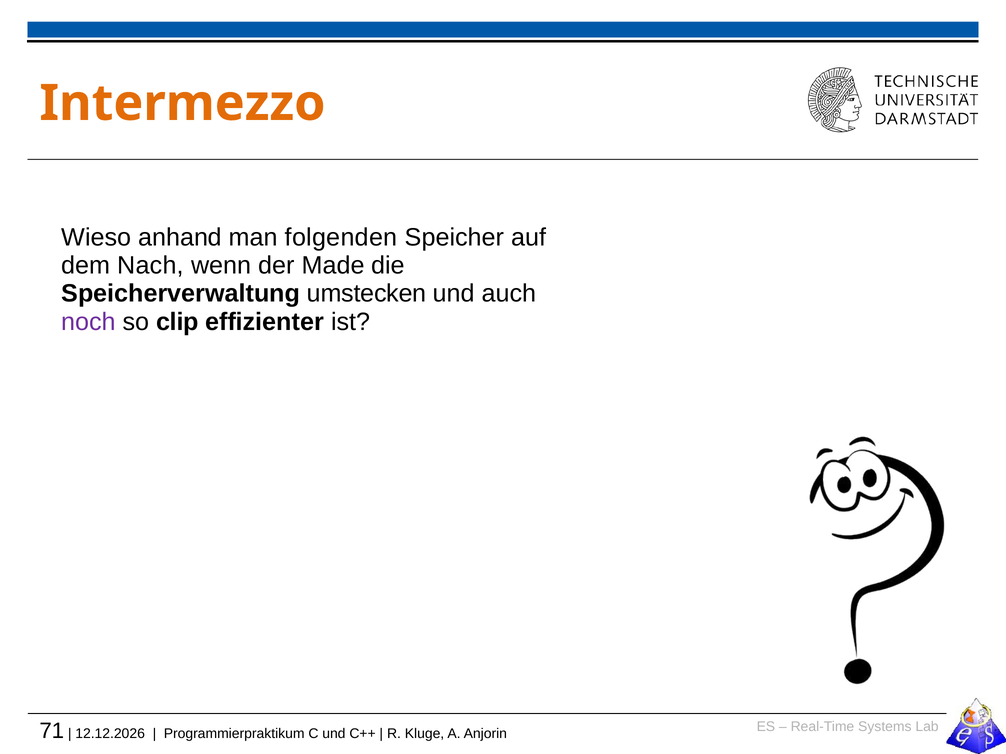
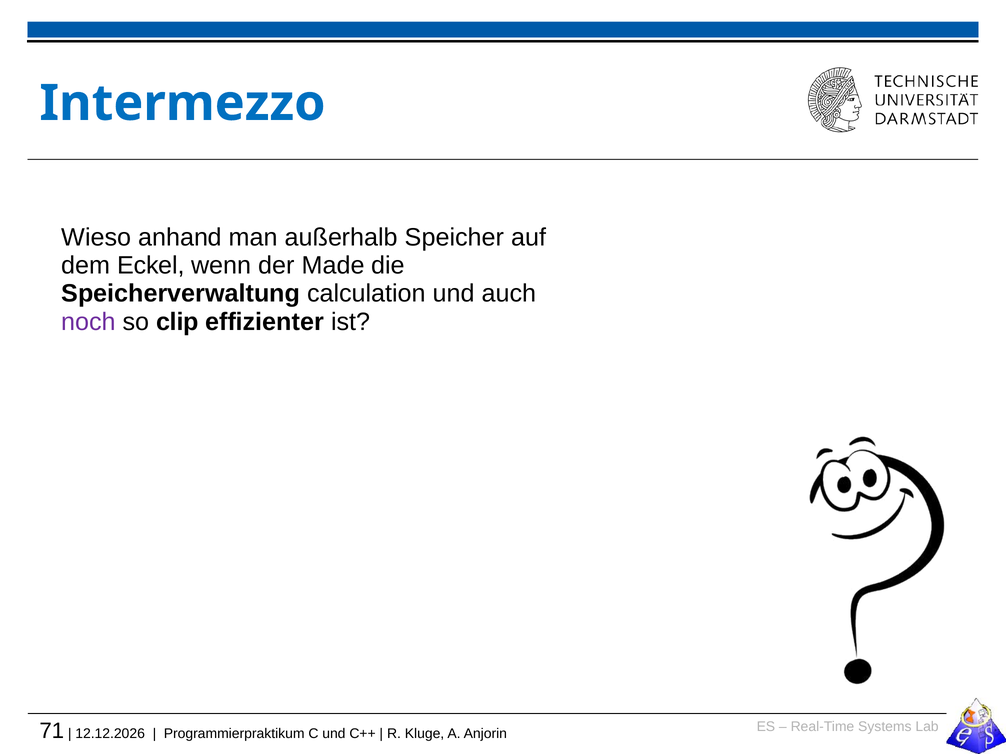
Intermezzo colour: orange -> blue (183, 103)
folgenden: folgenden -> außerhalb (341, 238)
Nach: Nach -> Eckel (151, 266)
umstecken: umstecken -> calculation (367, 294)
